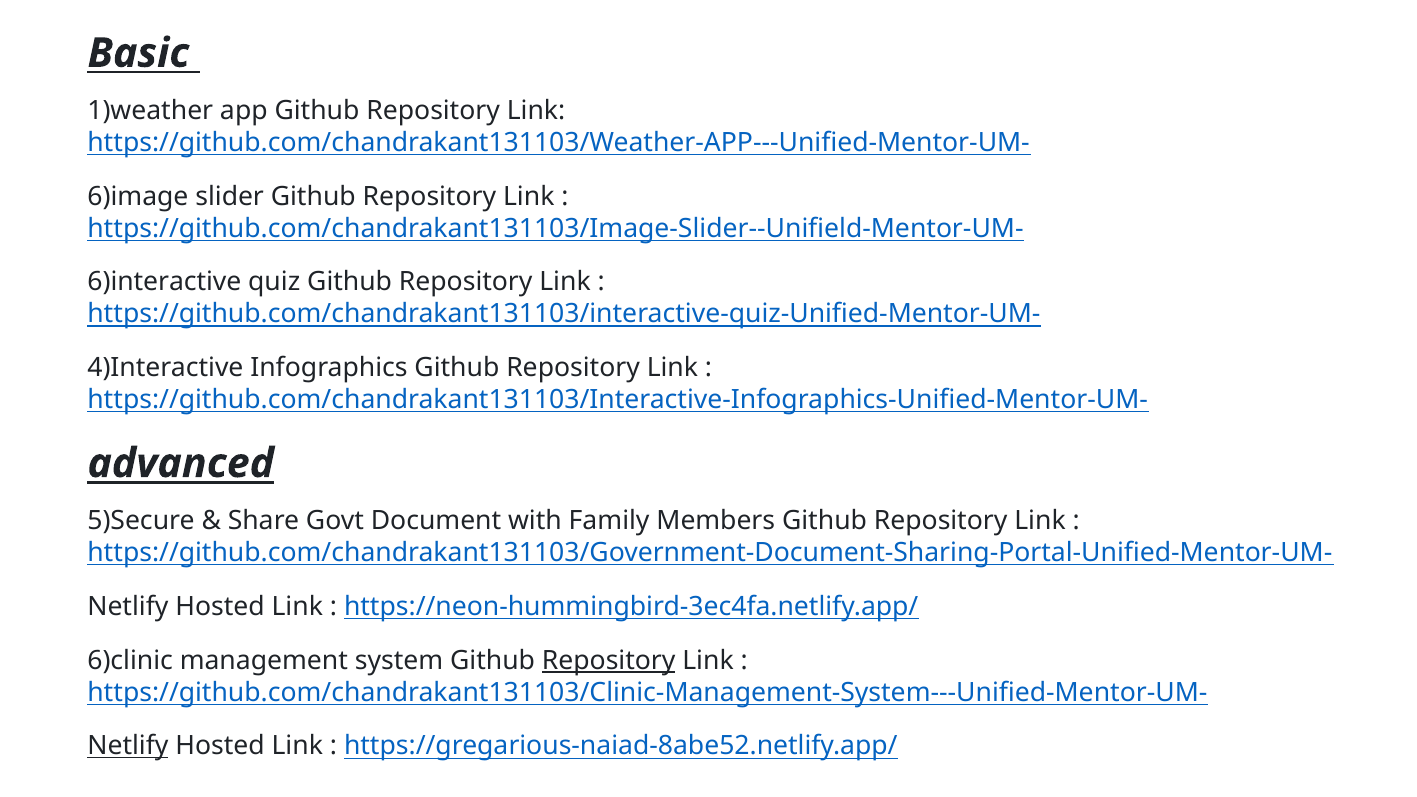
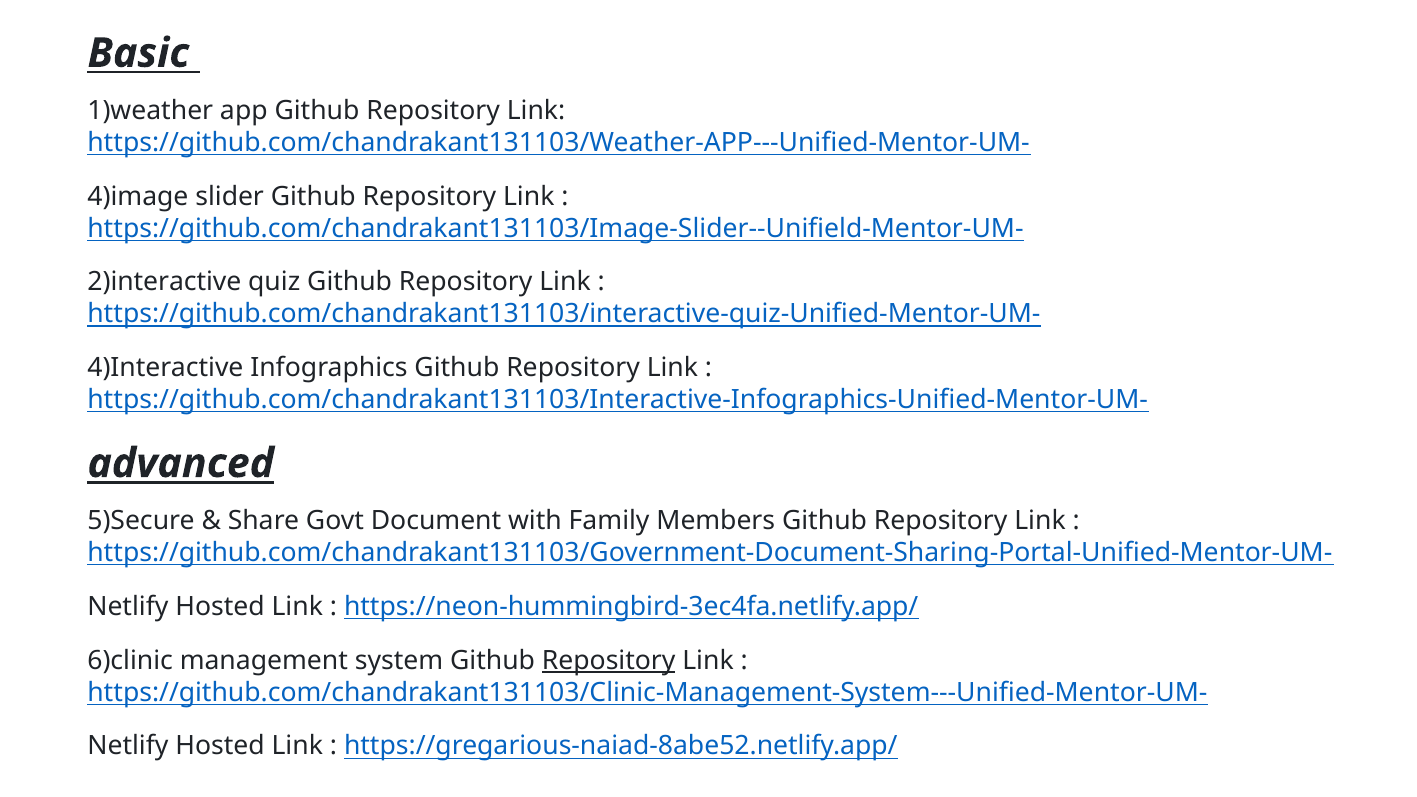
6)image: 6)image -> 4)image (138, 196)
6)interactive: 6)interactive -> 2)interactive (164, 282)
Netlify underline: present -> none (128, 746)
